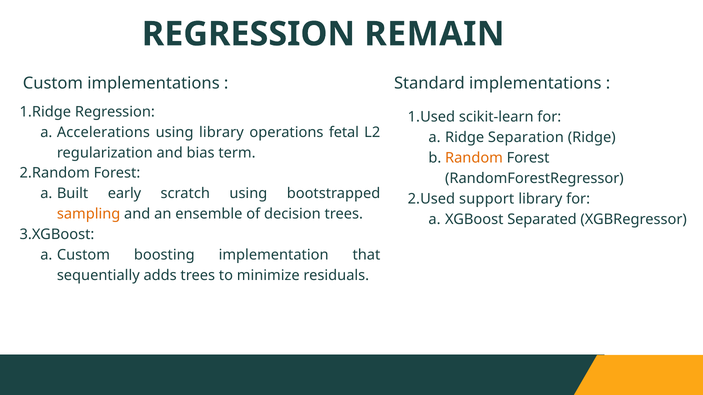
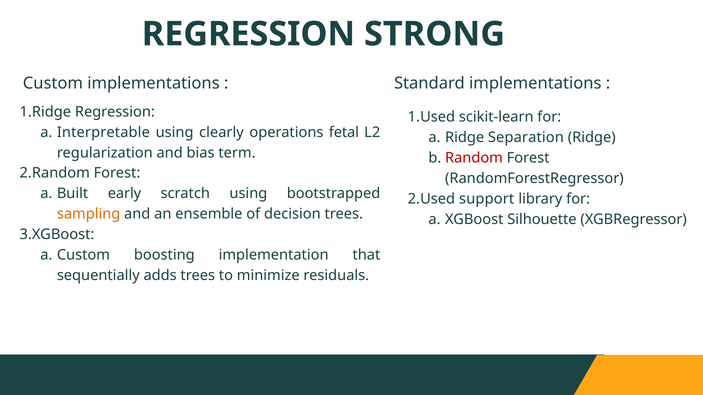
REMAIN: REMAIN -> STRONG (435, 34)
Accelerations: Accelerations -> Interpretable (103, 132)
using library: library -> clearly (221, 132)
Random colour: orange -> red (474, 158)
Separated: Separated -> Silhouette (542, 220)
